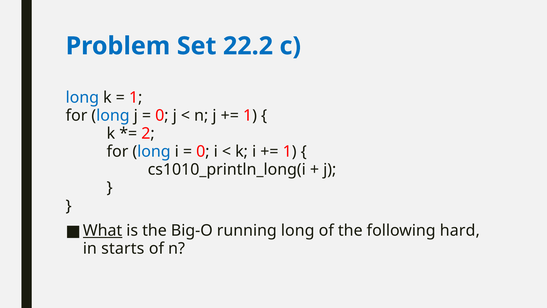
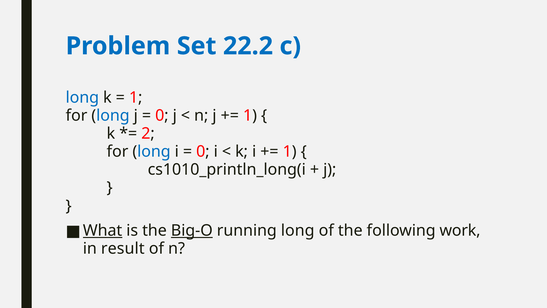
Big-O underline: none -> present (192, 230)
hard: hard -> work (460, 230)
starts: starts -> result (123, 248)
